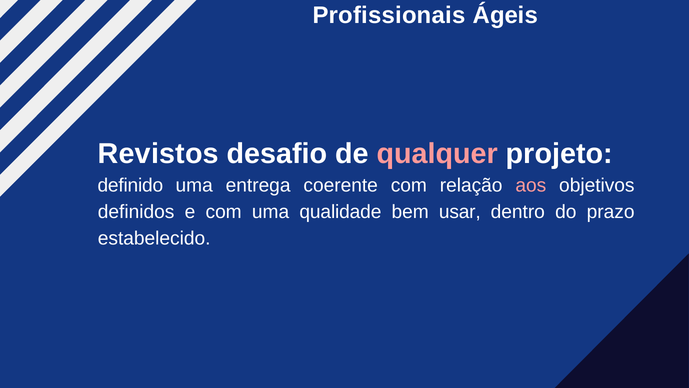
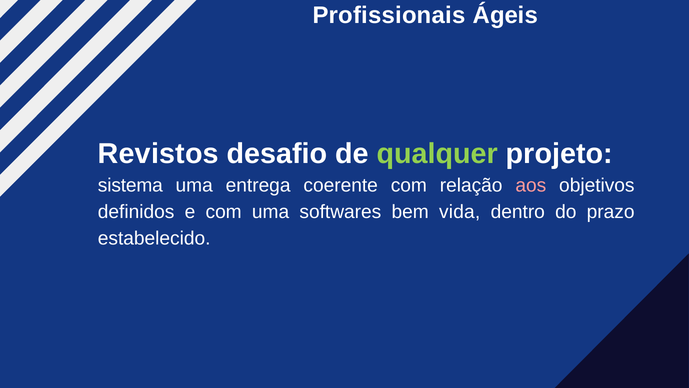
qualquer colour: pink -> light green (437, 154)
definido: definido -> sistema (130, 185)
qualidade: qualidade -> softwares (340, 212)
usar: usar -> vida (460, 212)
